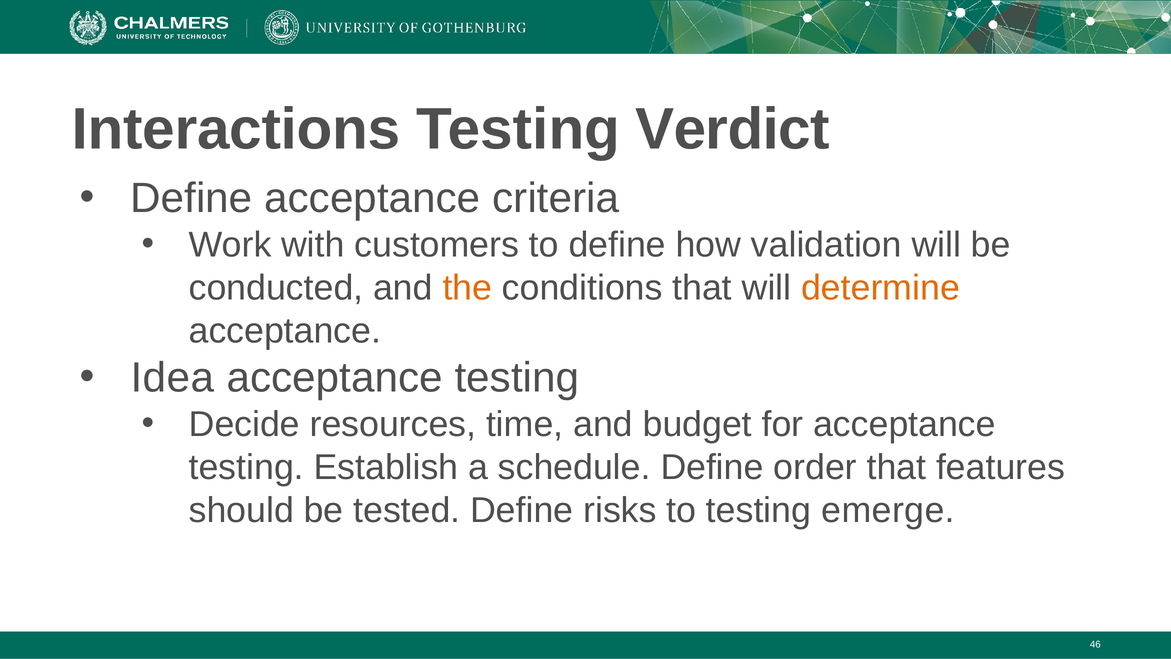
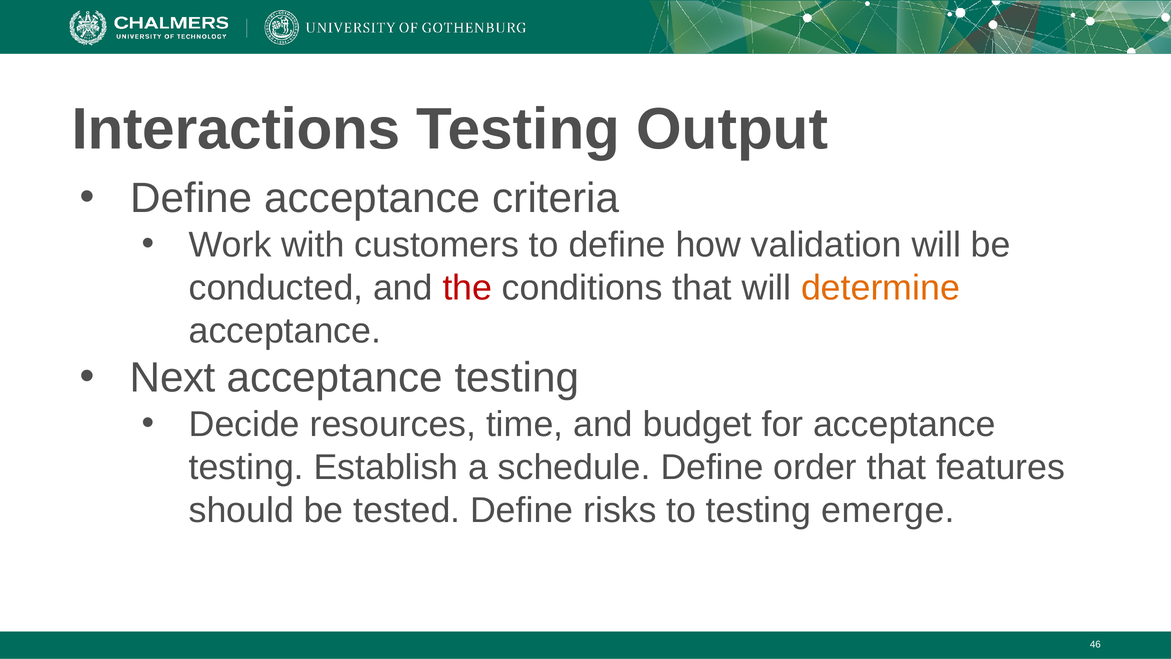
Verdict: Verdict -> Output (732, 129)
the colour: orange -> red (467, 288)
Idea: Idea -> Next (173, 378)
